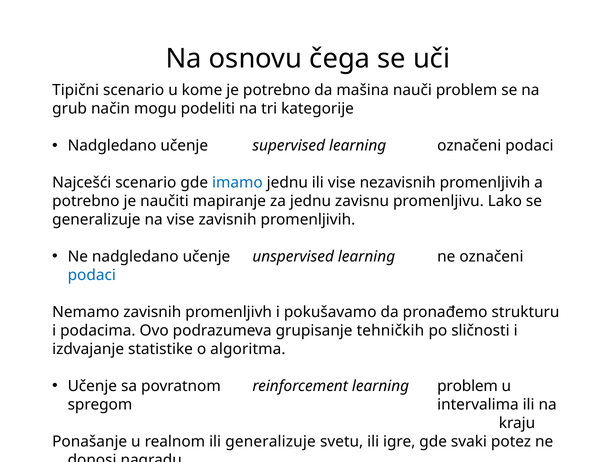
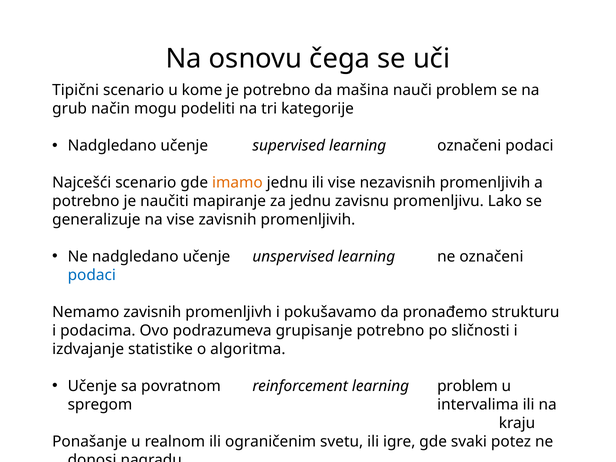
imamo colour: blue -> orange (237, 183)
grupisanje tehničkih: tehničkih -> potrebno (390, 331)
ili generalizuje: generalizuje -> ograničenim (271, 441)
